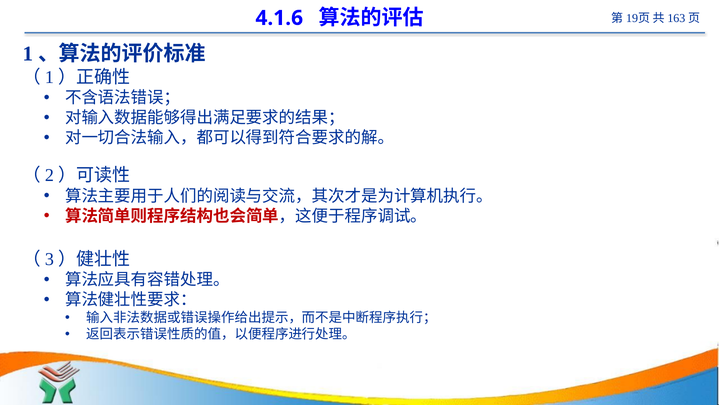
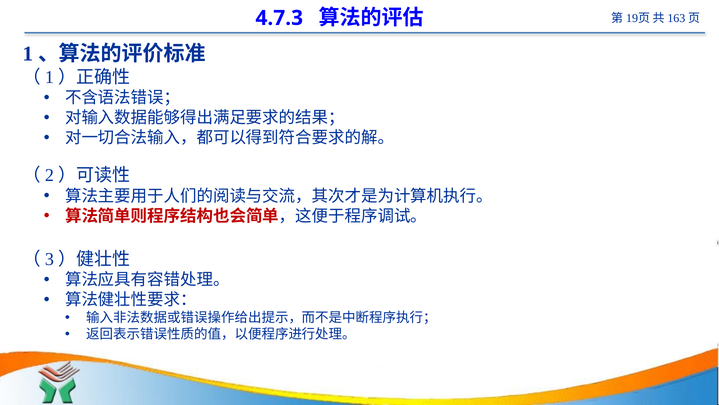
4.1.6: 4.1.6 -> 4.7.3 (279, 18)
